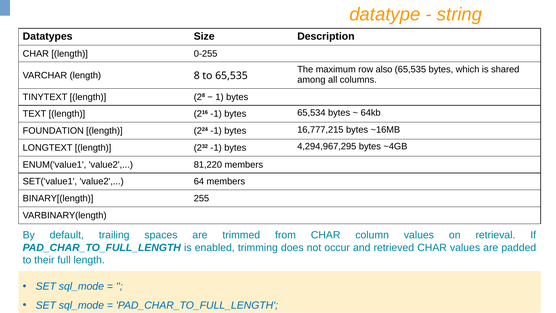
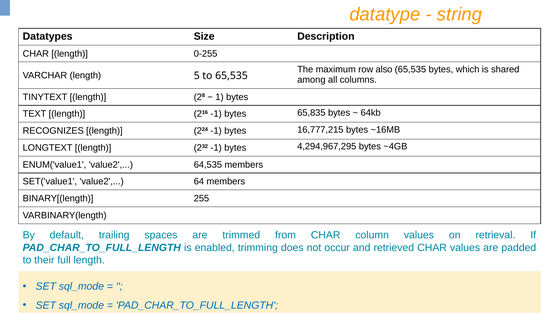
8: 8 -> 5 (197, 76)
65,534: 65,534 -> 65,835 (311, 113)
FOUNDATION: FOUNDATION -> RECOGNIZES (53, 131)
81,220: 81,220 -> 64,535 (208, 165)
